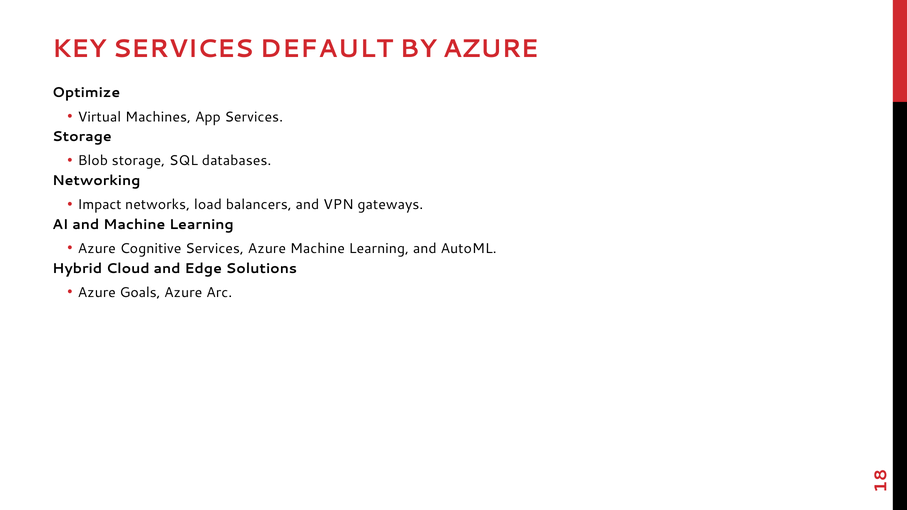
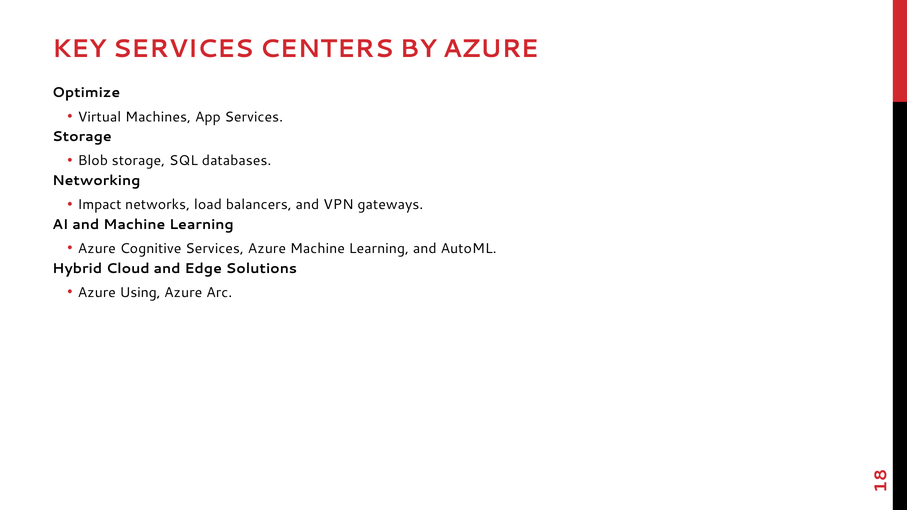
DEFAULT: DEFAULT -> CENTERS (327, 49)
Goals: Goals -> Using (140, 293)
